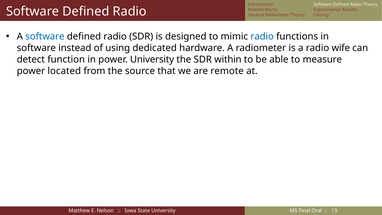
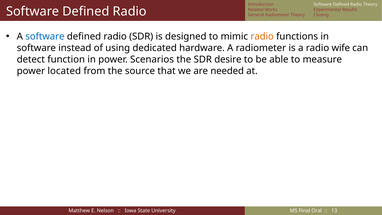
radio colour: blue -> orange (262, 36)
power University: University -> Scenarios (152, 59)
within: within -> desire (228, 59)
remote: remote -> needed (227, 71)
